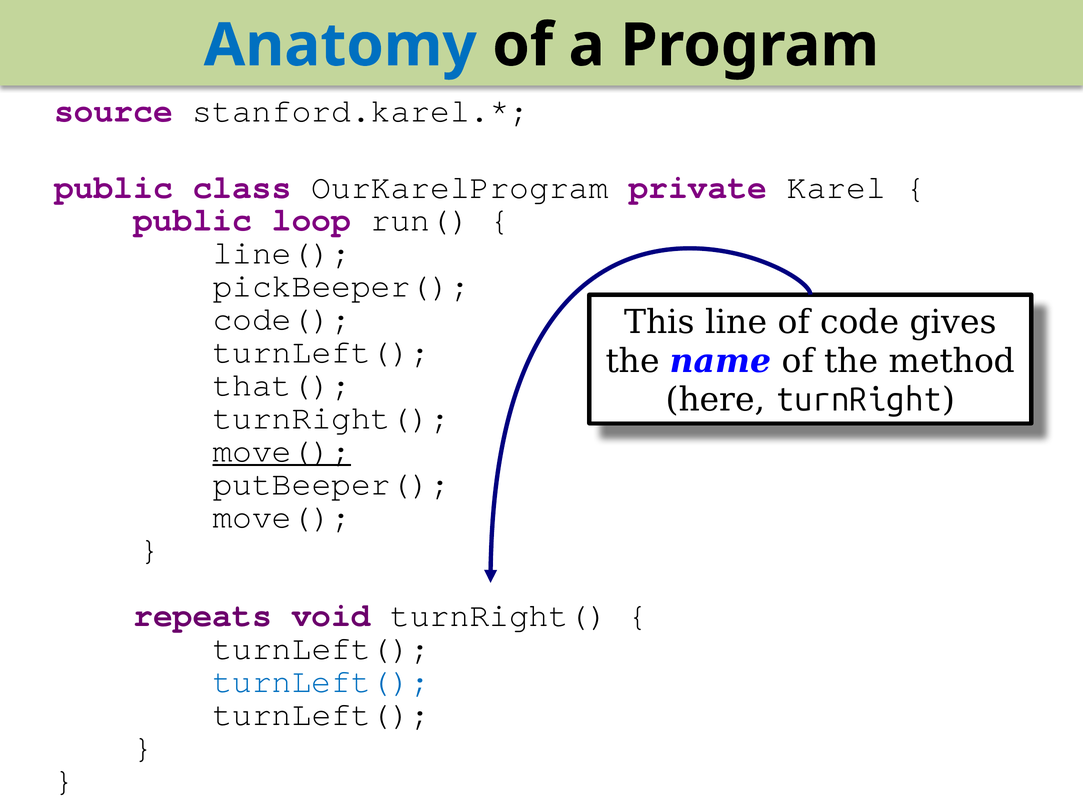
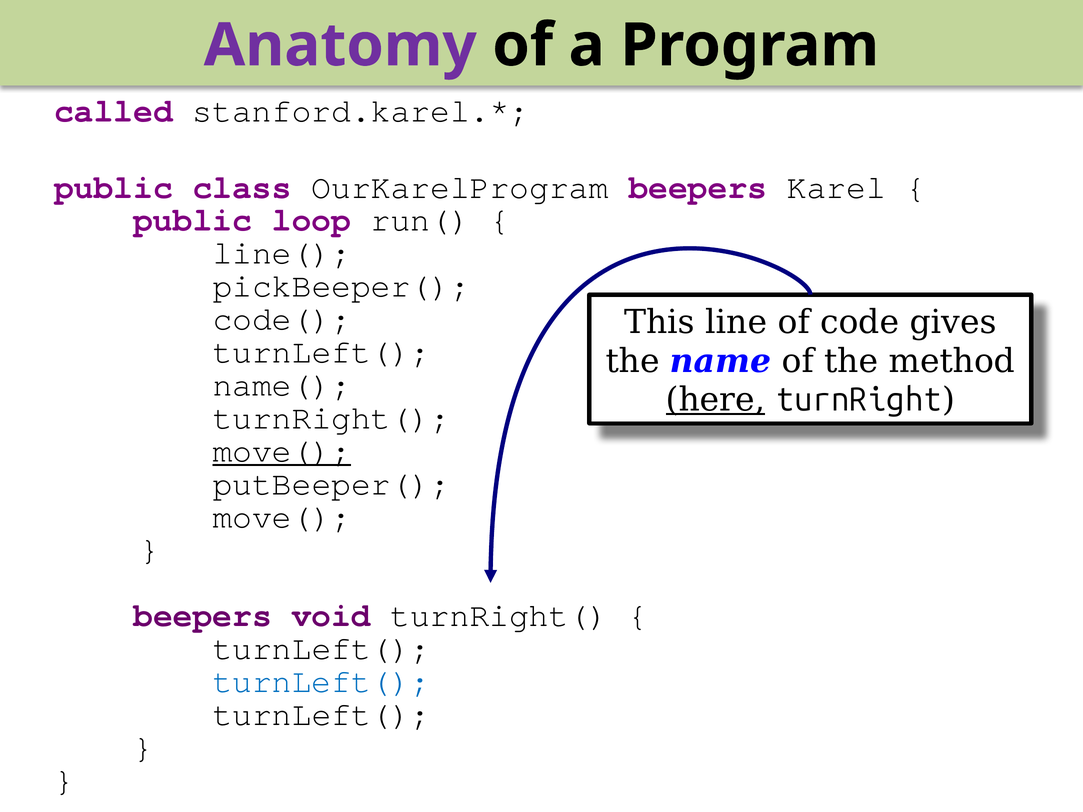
Anatomy colour: blue -> purple (340, 46)
source: source -> called (113, 111)
OurKarelProgram private: private -> beepers (698, 187)
that(: that( -> name( (282, 385)
here underline: none -> present (716, 400)
repeats: repeats -> beepers (203, 616)
